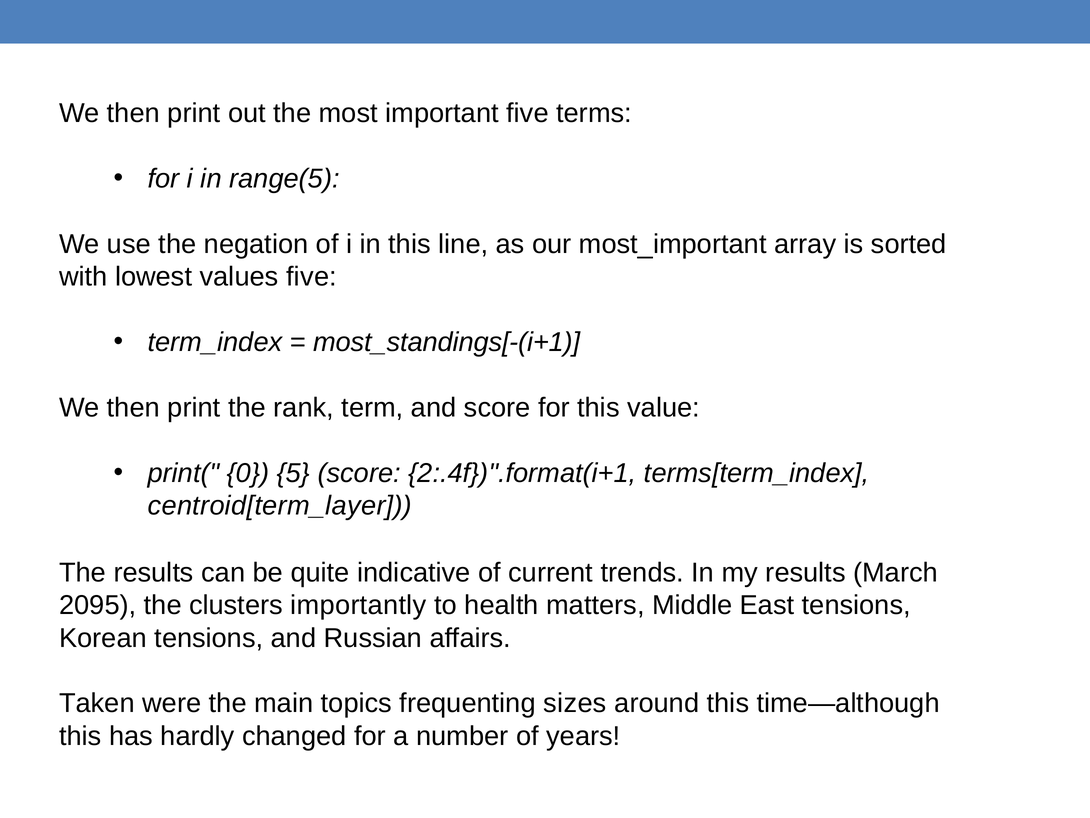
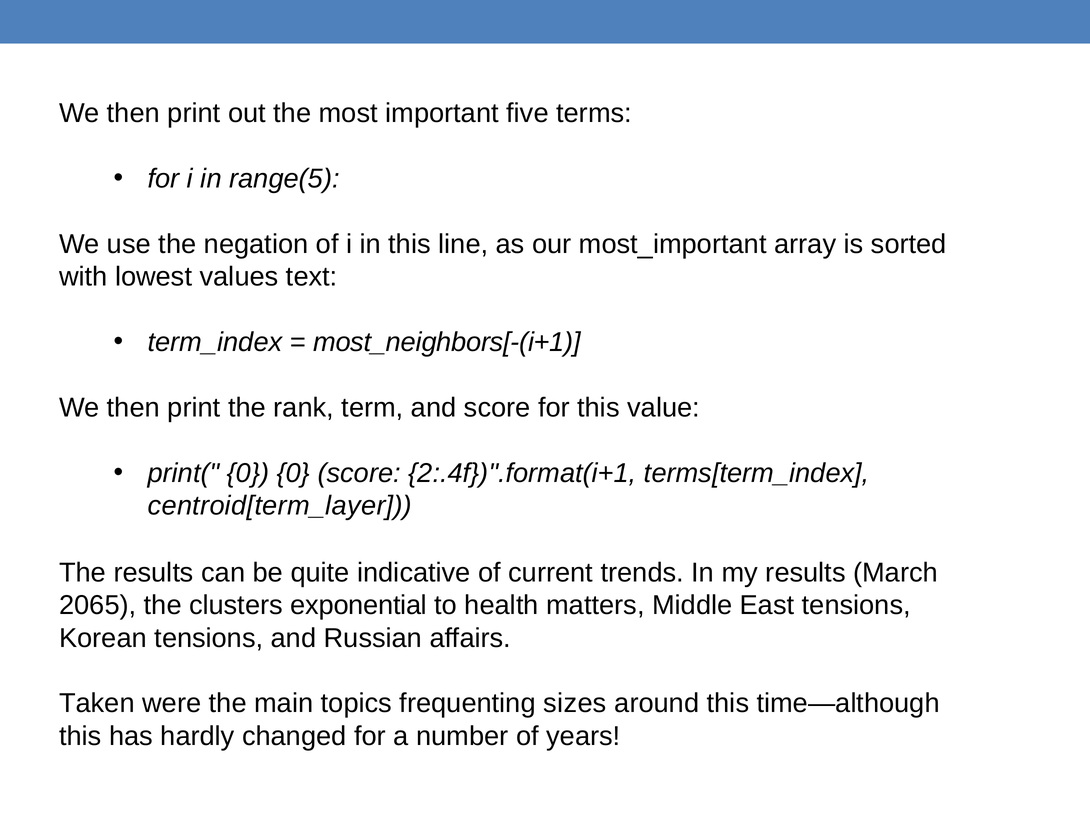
values five: five -> text (312, 277)
most_standings[-(i+1: most_standings[-(i+1 -> most_neighbors[-(i+1 (447, 342)
0 5: 5 -> 0 (293, 473)
2095: 2095 -> 2065 (98, 605)
importantly: importantly -> exponential (359, 605)
